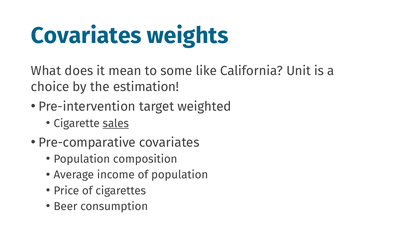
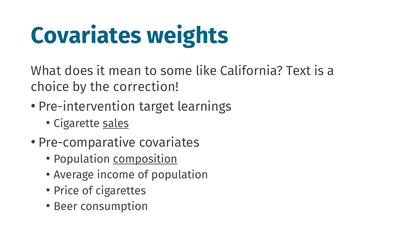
Unit: Unit -> Text (299, 71)
estimation: estimation -> correction (146, 87)
weighted: weighted -> learnings (204, 107)
composition underline: none -> present (145, 159)
